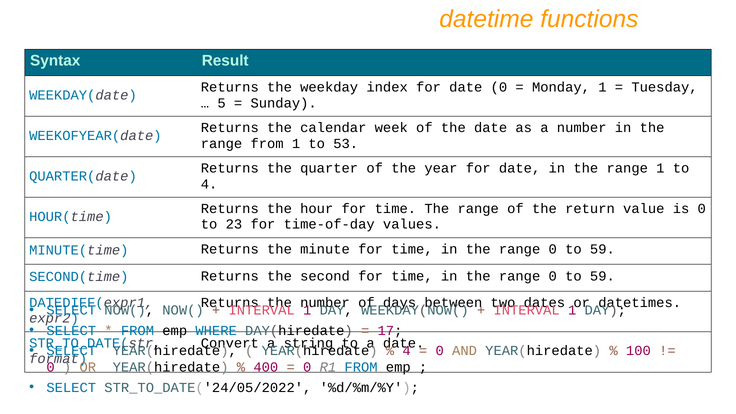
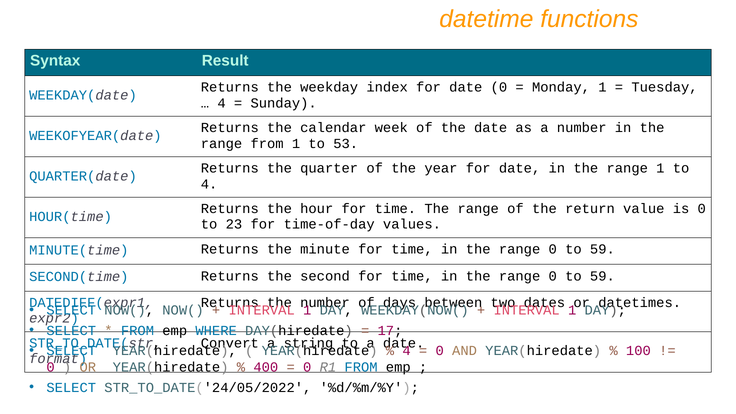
5: 5 -> 4 (222, 103)
